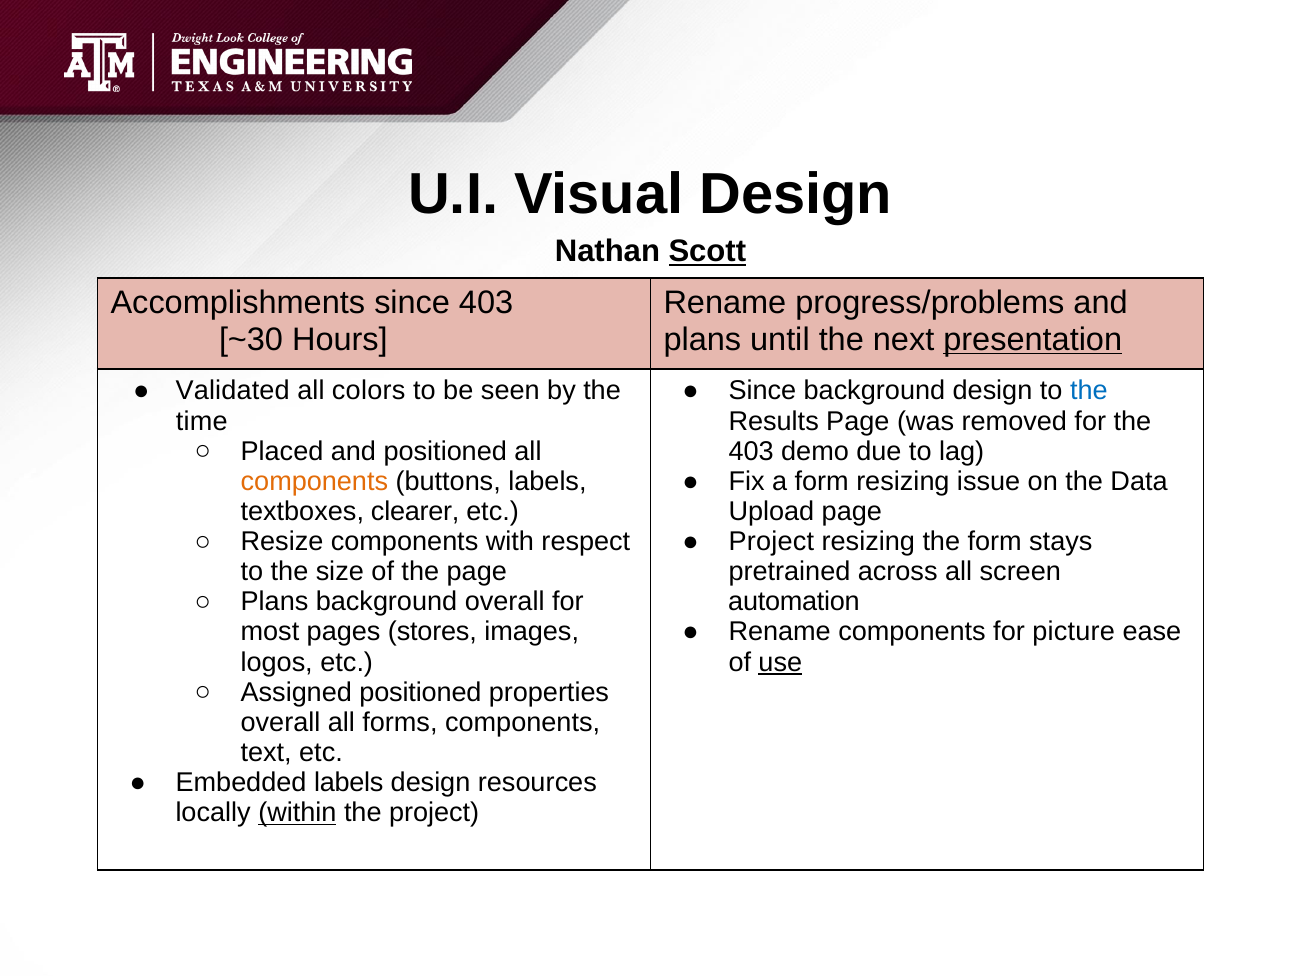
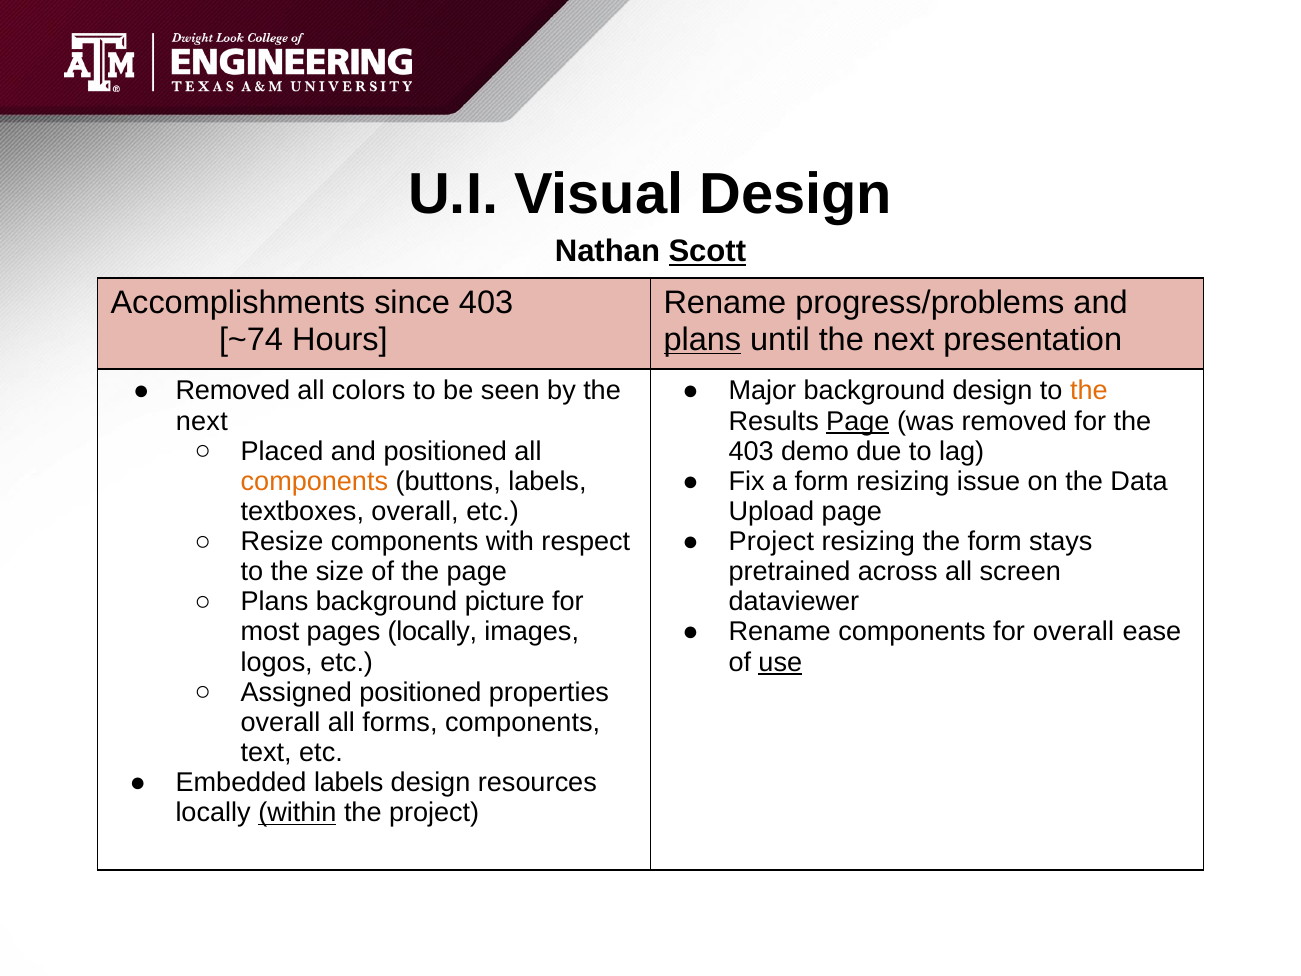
~30: ~30 -> ~74 (251, 339)
plans underline: none -> present (702, 339)
presentation underline: present -> none (1033, 339)
Validated: Validated -> Removed (233, 391)
Since: Since -> Major (762, 391)
the colour: blue -> orange (1089, 391)
time: time -> next (202, 421)
Page underline: none -> present (858, 421)
textboxes clearer: clearer -> overall (415, 511)
background overall: overall -> picture (505, 602)
automation: automation -> dataviewer (794, 602)
for picture: picture -> overall (1074, 632)
pages stores: stores -> locally (432, 632)
